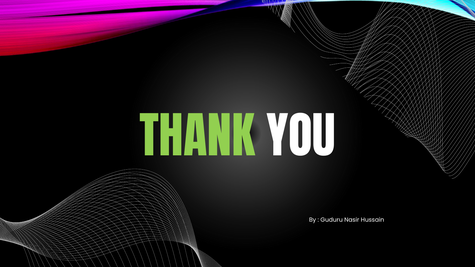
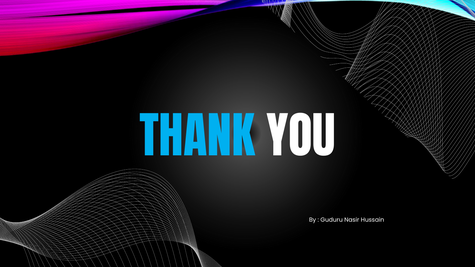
THANK colour: light green -> light blue (197, 140)
